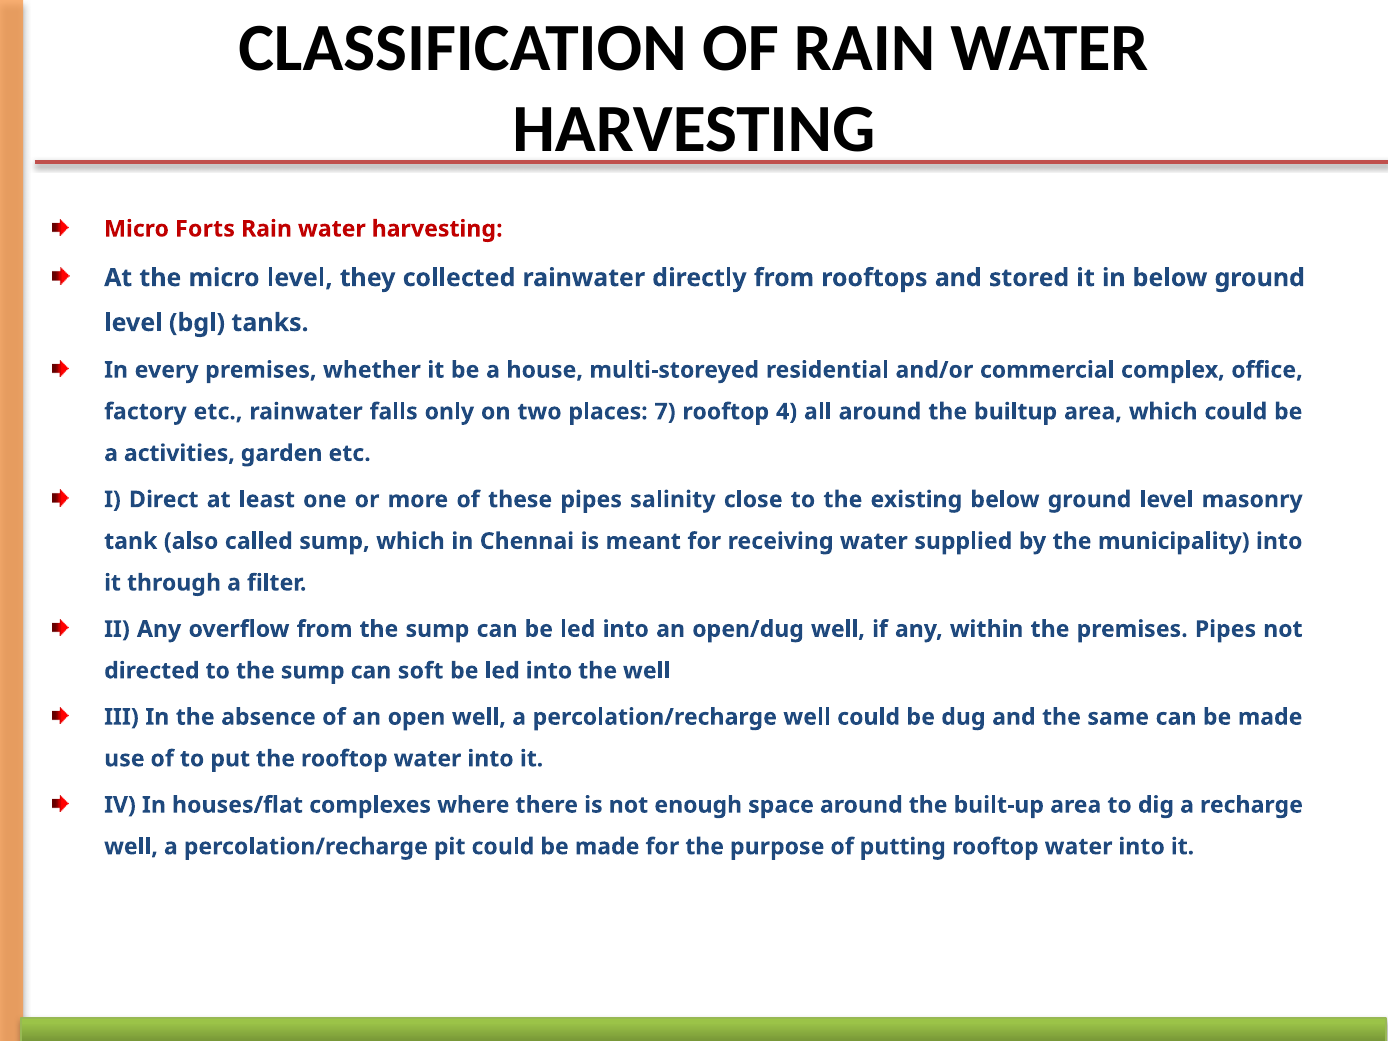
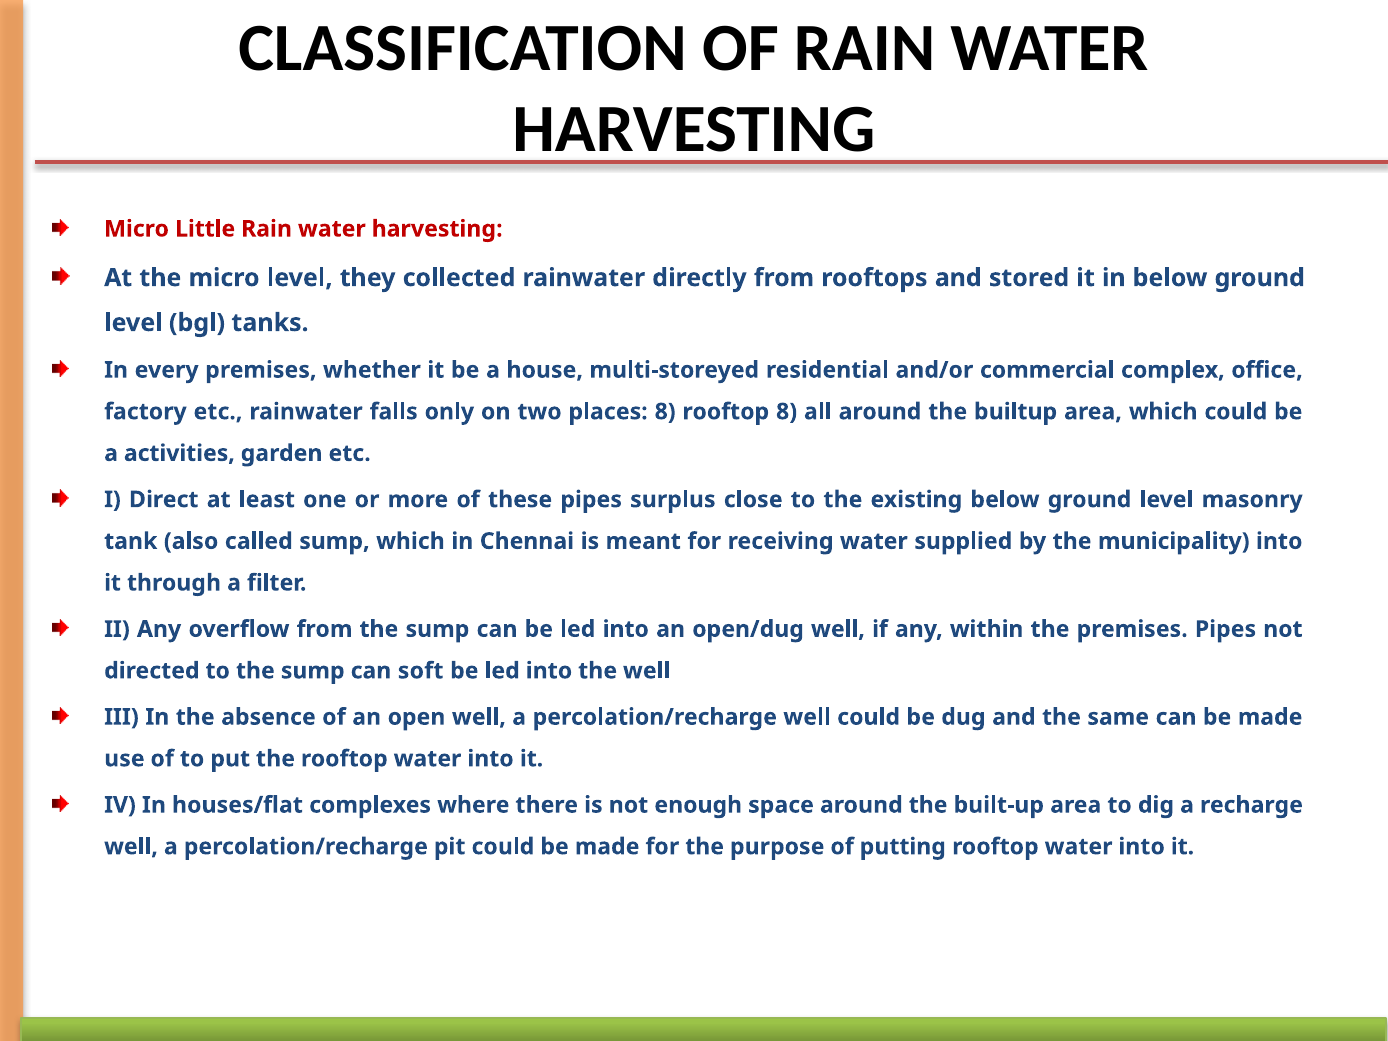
Forts: Forts -> Little (205, 229)
places 7: 7 -> 8 (665, 412)
rooftop 4: 4 -> 8 (787, 412)
salinity: salinity -> surplus (673, 500)
